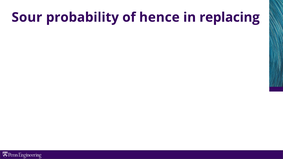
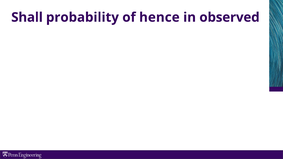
Sour: Sour -> Shall (27, 17)
replacing: replacing -> observed (230, 17)
